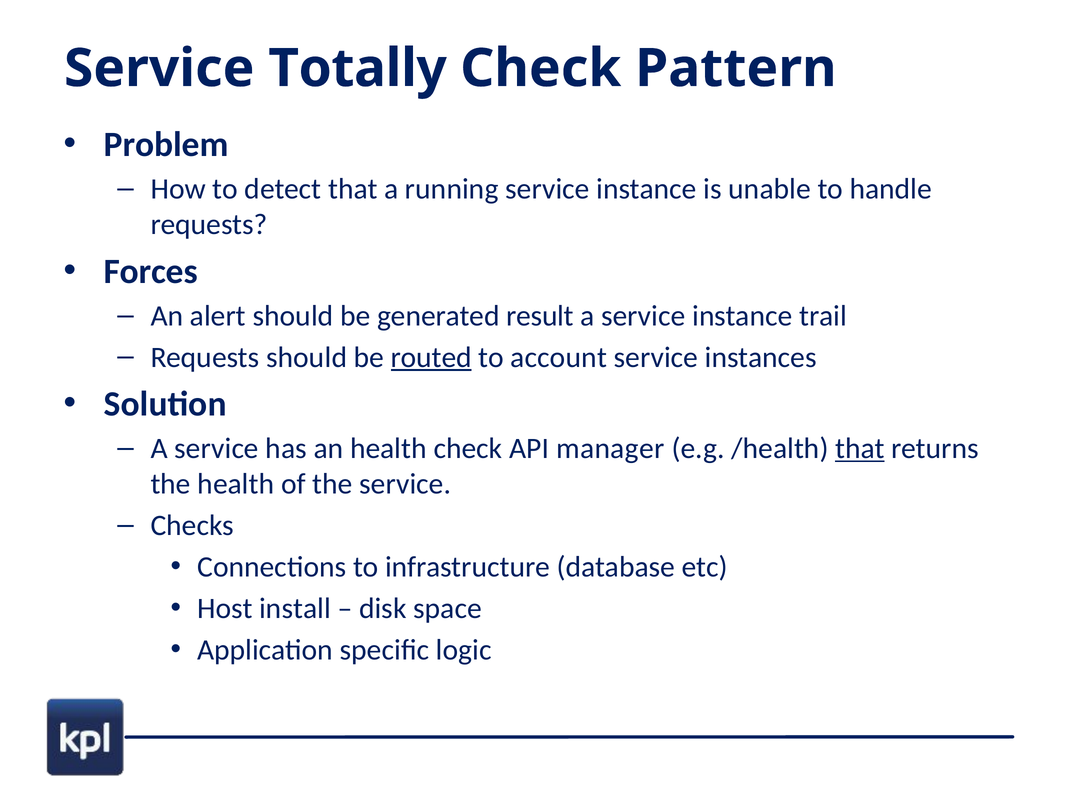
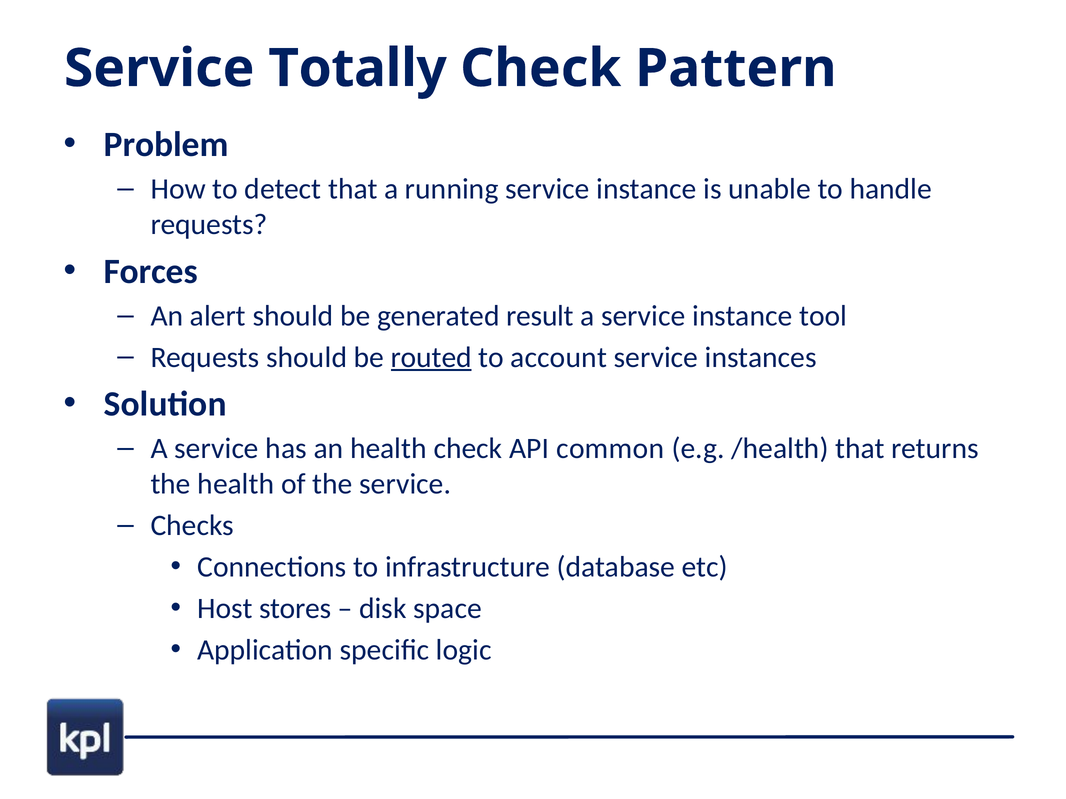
trail: trail -> tool (823, 316)
manager: manager -> common (610, 449)
that underline: present -> none (860, 449)
install: install -> stores (295, 609)
